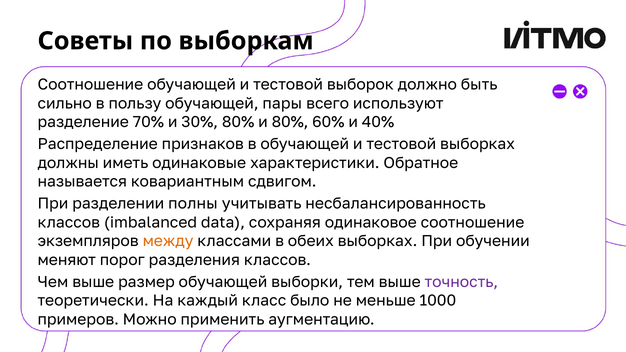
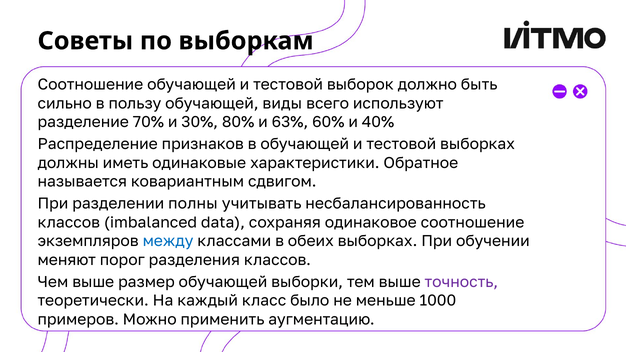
пары: пары -> виды (282, 104)
и 80%: 80% -> 63% (290, 122)
между colour: orange -> blue (168, 241)
